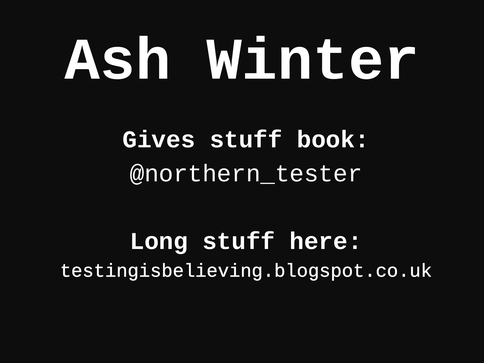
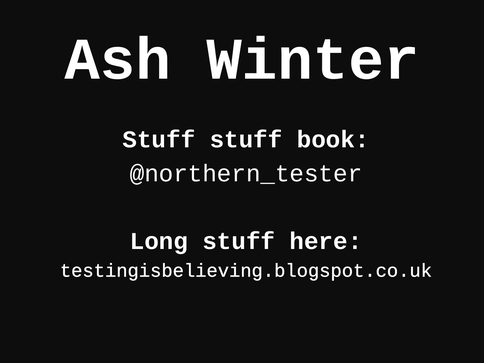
Gives: Gives -> Stuff (159, 140)
